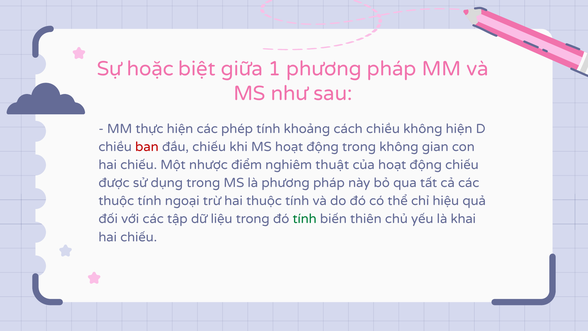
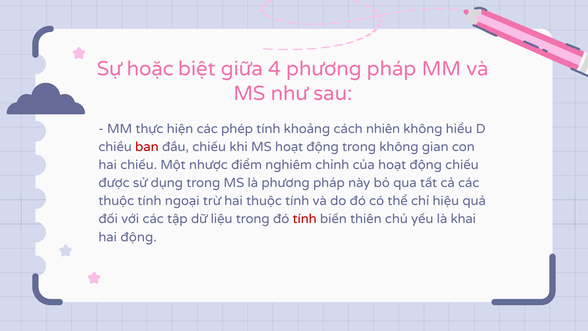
1: 1 -> 4 (275, 69)
cách chiều: chiều -> nhiên (383, 129)
không hiện: hiện -> hiểu (459, 129)
thuật: thuật -> chỉnh (332, 165)
tính colour: green -> red (305, 219)
chiếu: chiếu -> động (139, 237)
